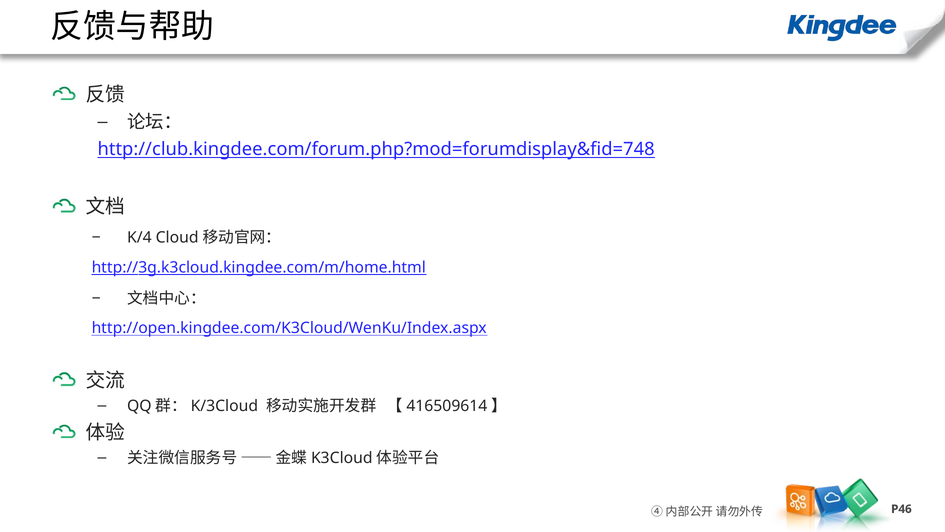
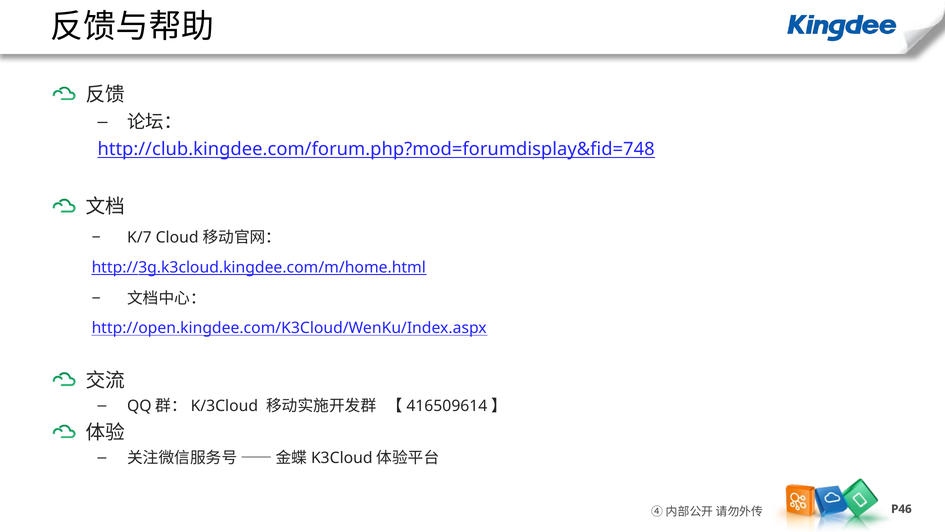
K/4: K/4 -> K/7 (139, 238)
